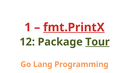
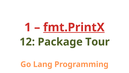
Tour underline: present -> none (97, 42)
